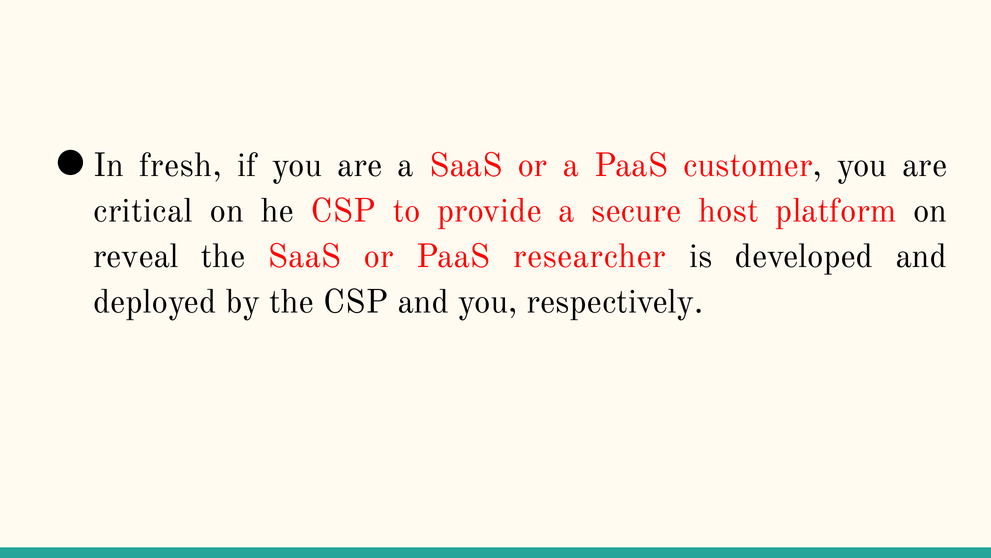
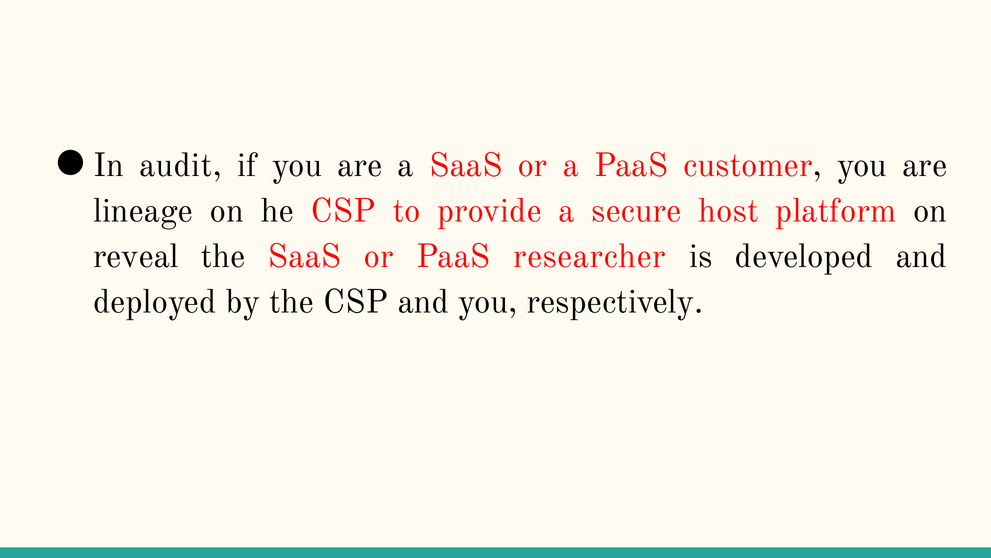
fresh: fresh -> audit (180, 165)
critical: critical -> lineage (143, 211)
